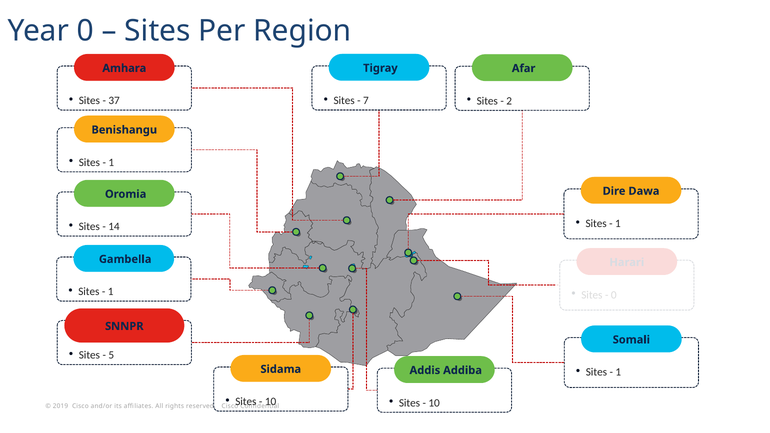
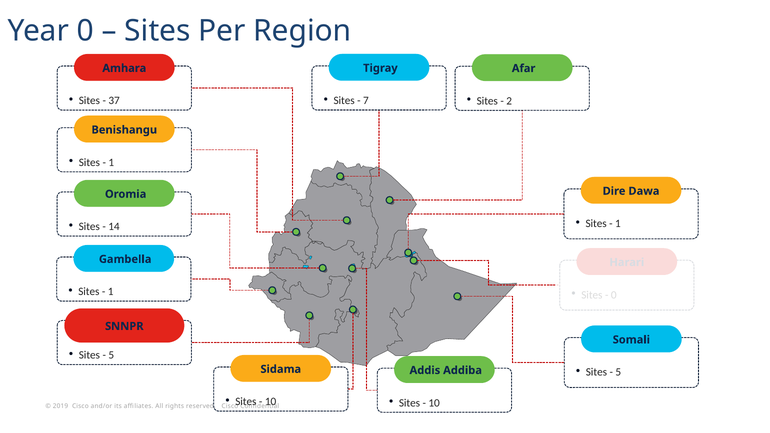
1: 1 -> 5 (618, 372)
